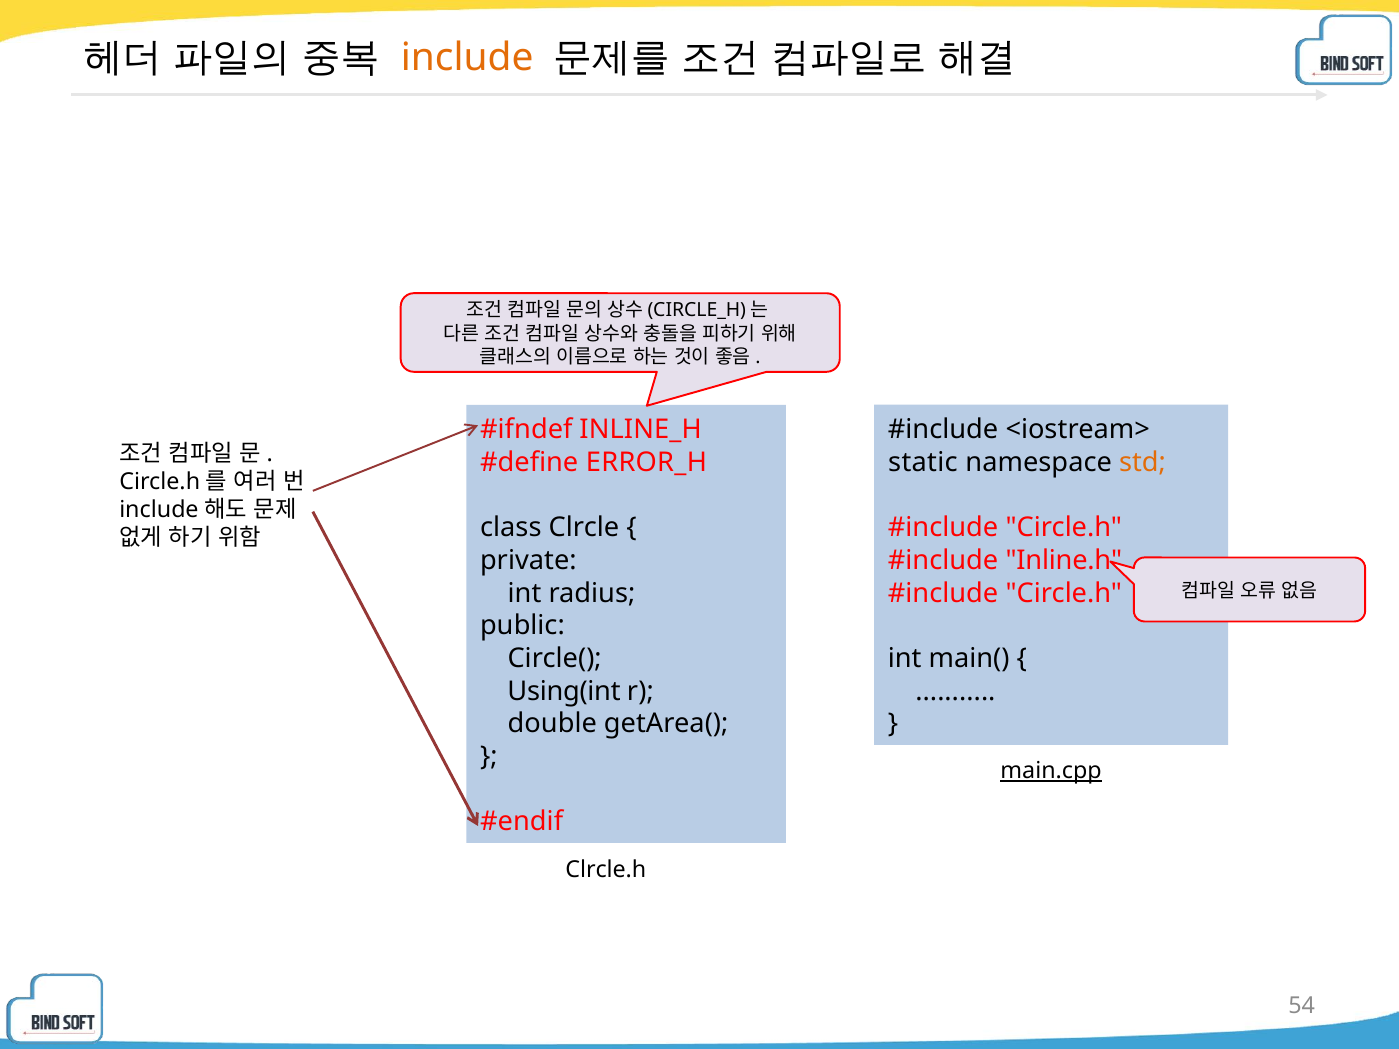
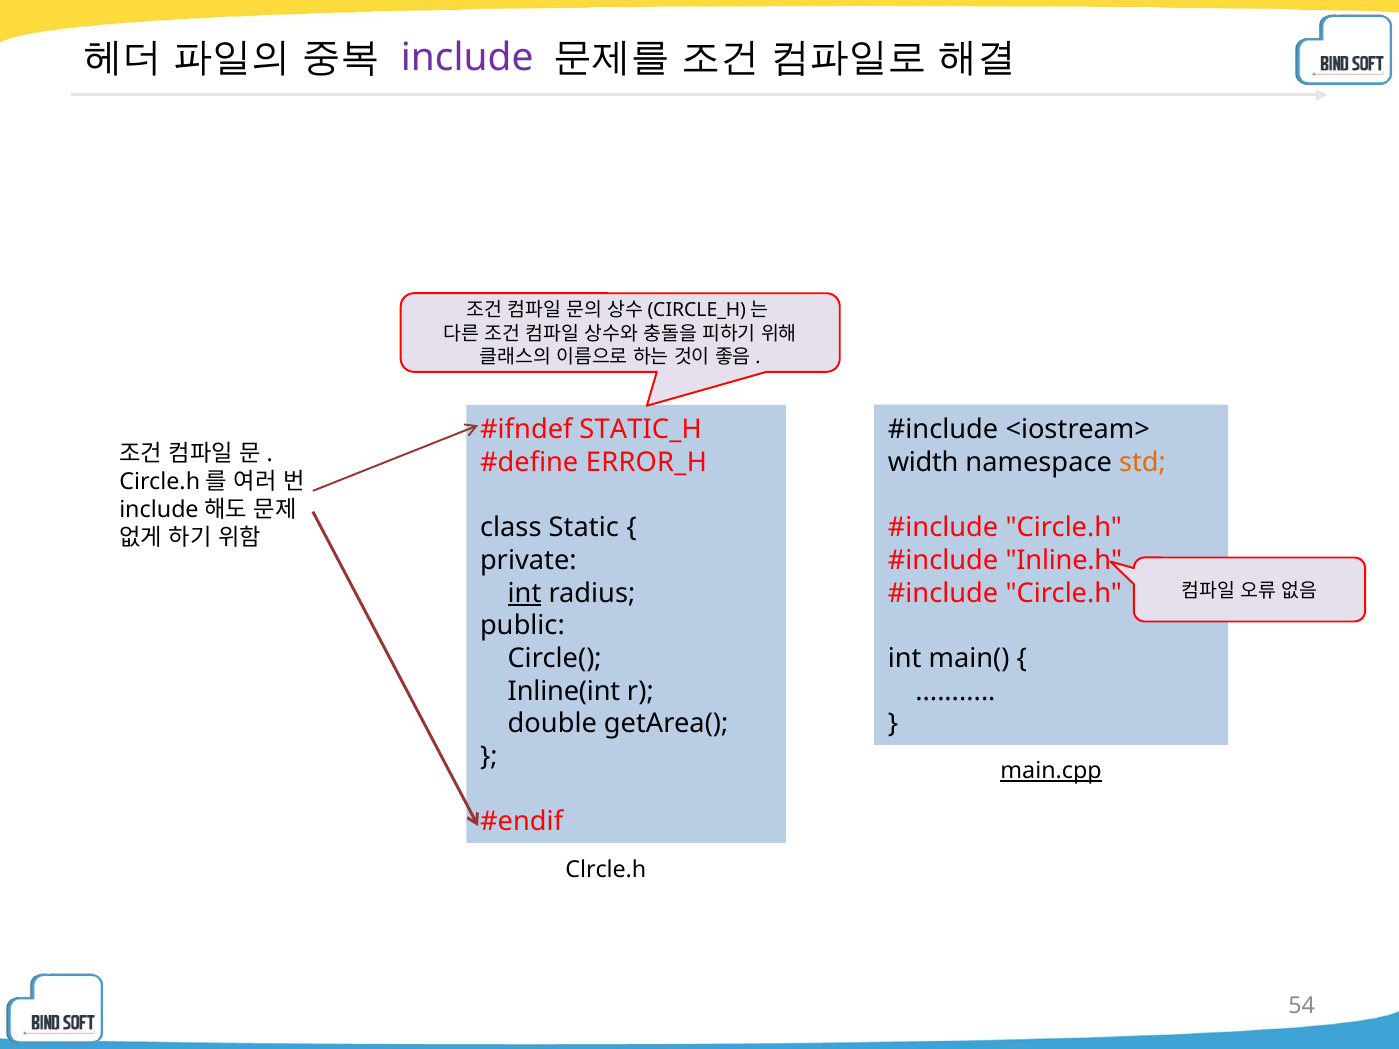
include colour: orange -> purple (467, 58)
INLINE_H: INLINE_H -> STATIC_H (641, 430)
static: static -> width (923, 463)
Clrcle: Clrcle -> Static (584, 528)
int underline: none -> present (525, 593)
Using(int: Using(int -> Inline(int (564, 691)
